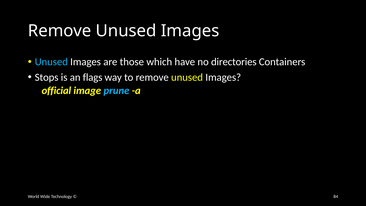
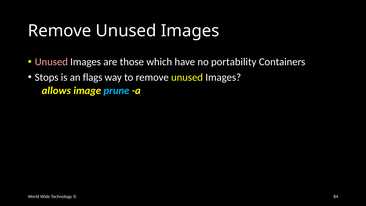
Unused colour: light blue -> pink (51, 62)
directories: directories -> portability (234, 62)
official: official -> allows (56, 91)
